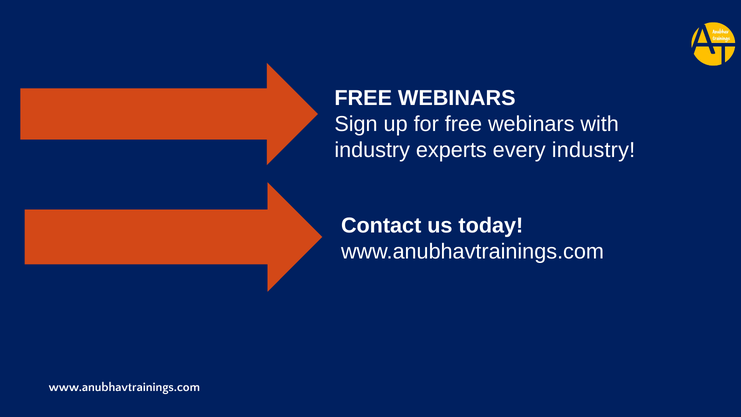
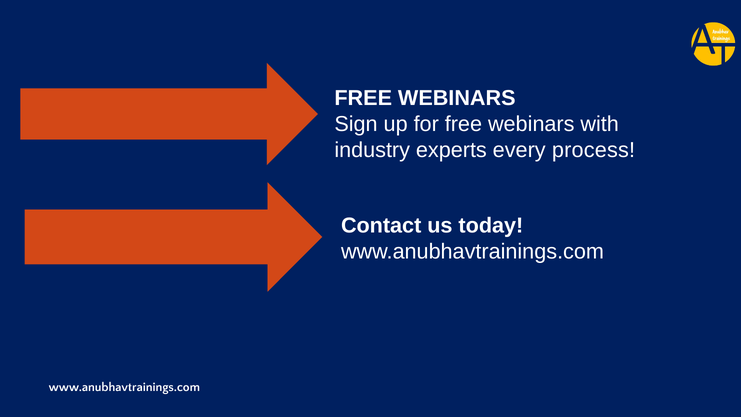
every industry: industry -> process (593, 150)
